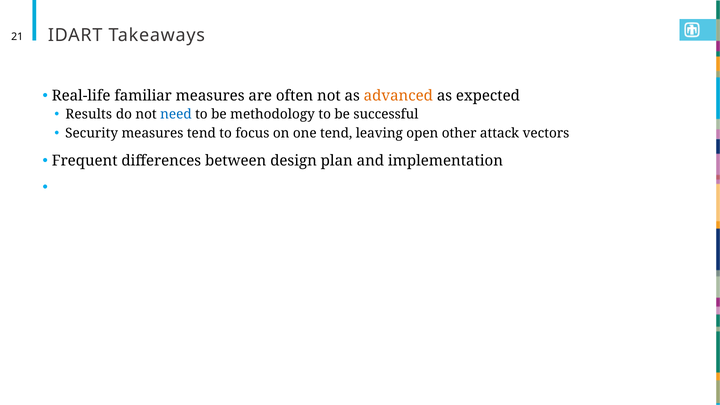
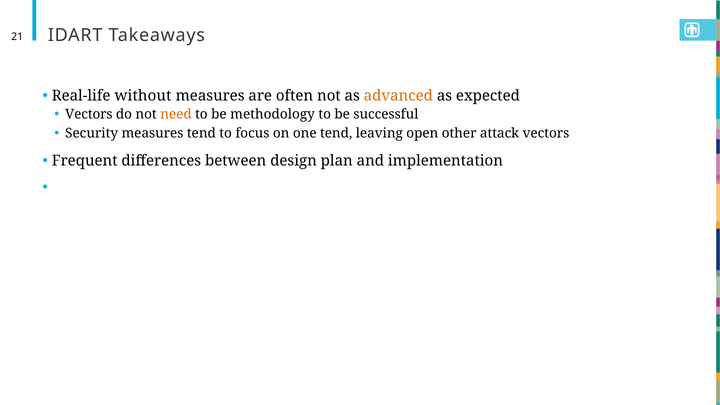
familiar: familiar -> without (143, 96)
Results: Results -> Vectors (89, 114)
need colour: blue -> orange (176, 114)
